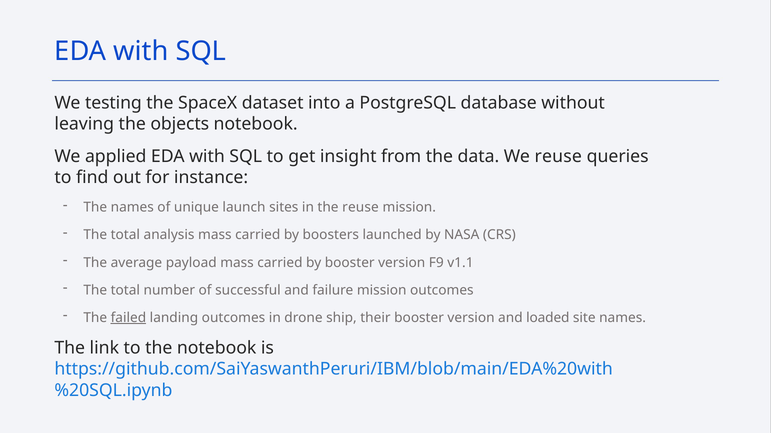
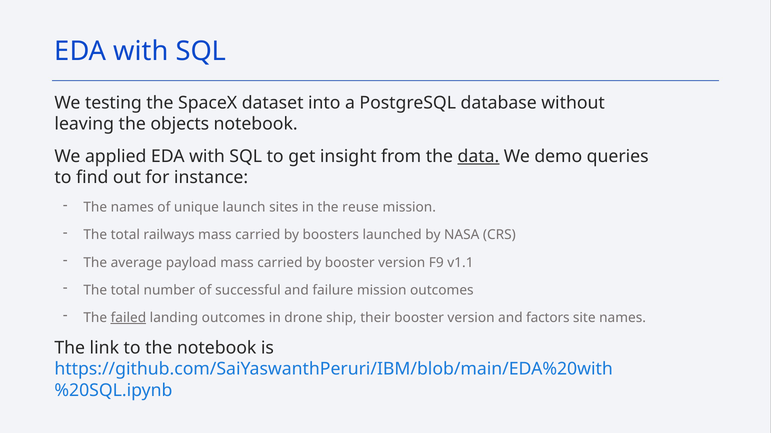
data underline: none -> present (478, 157)
We reuse: reuse -> demo (558, 157)
analysis: analysis -> railways (169, 235)
loaded: loaded -> factors (548, 318)
